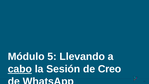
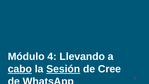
5: 5 -> 4 (52, 56)
Sesión underline: none -> present (63, 69)
Creo: Creo -> Cree (109, 69)
